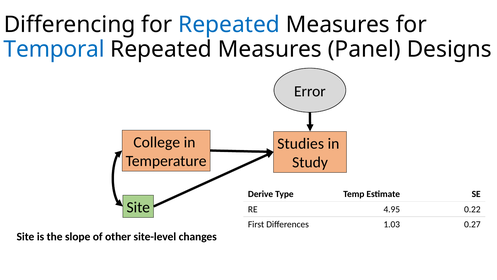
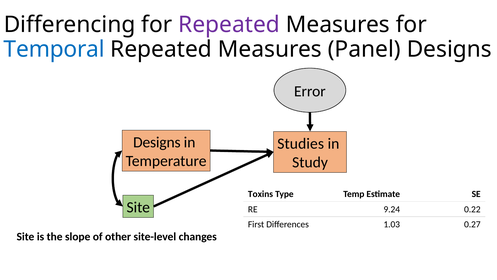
Repeated colour: blue -> purple (229, 25)
College: College -> Designs (157, 142)
Derive: Derive -> Toxins (261, 194)
4.95: 4.95 -> 9.24 (392, 209)
